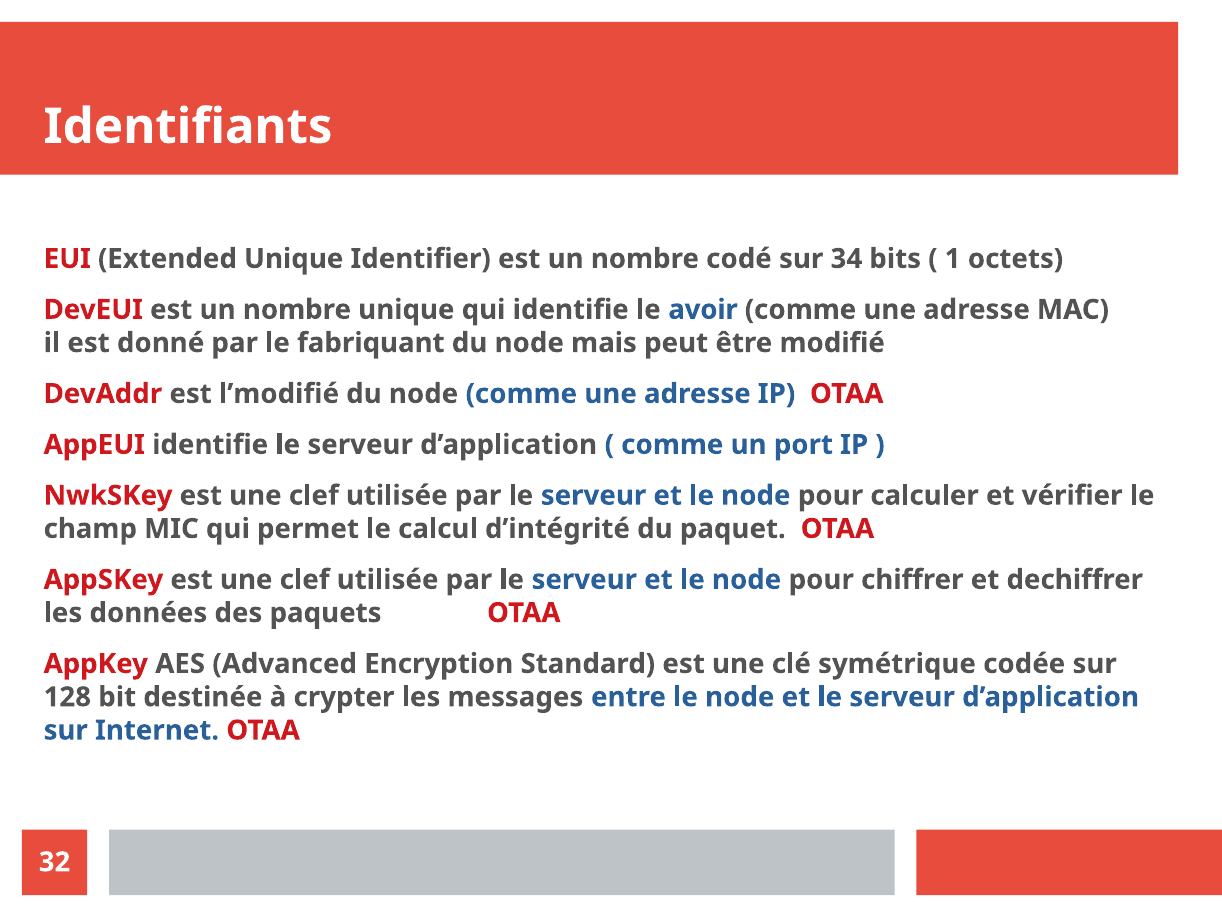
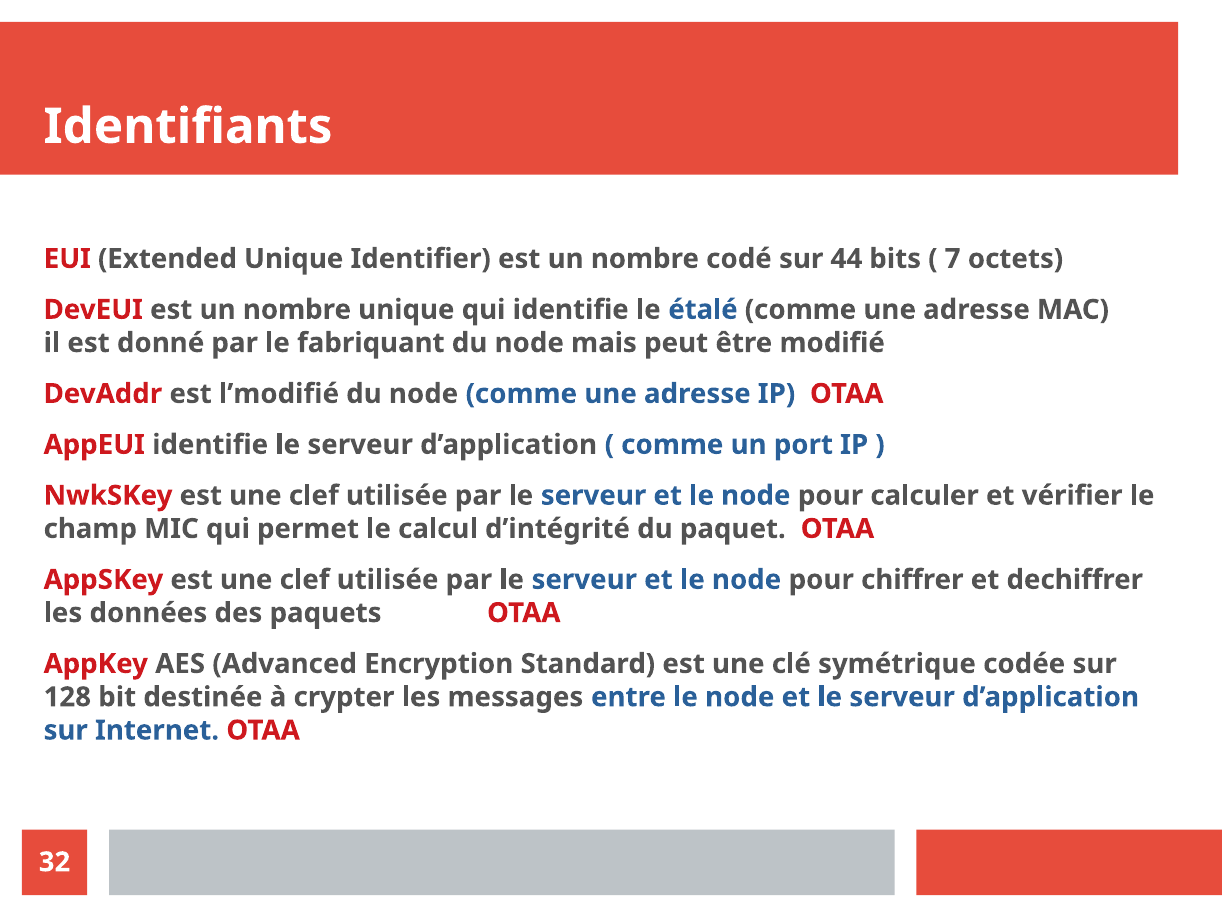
34: 34 -> 44 (846, 259)
1: 1 -> 7 (953, 259)
avoir: avoir -> étalé (703, 309)
